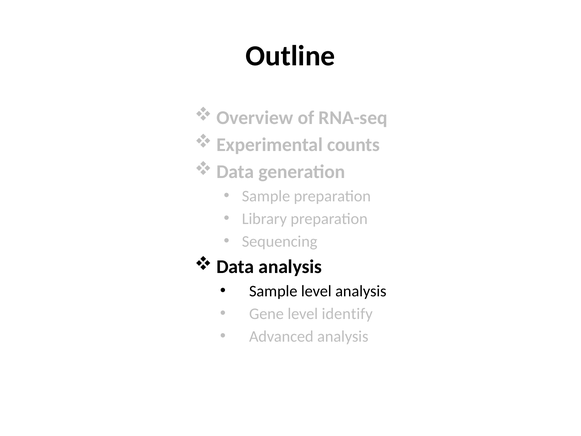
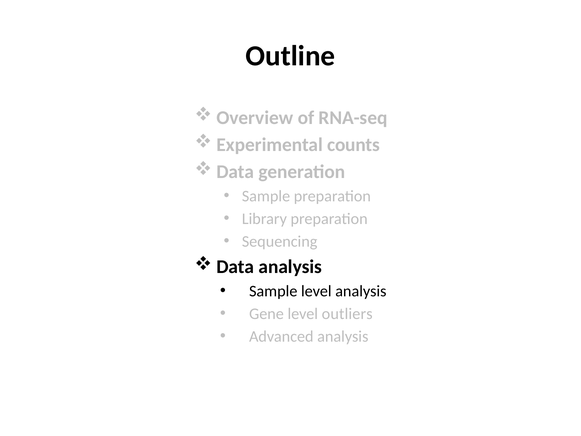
identify: identify -> outliers (347, 314)
